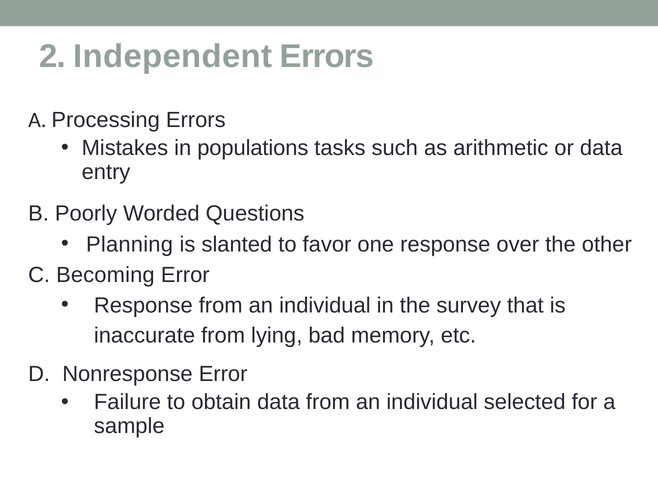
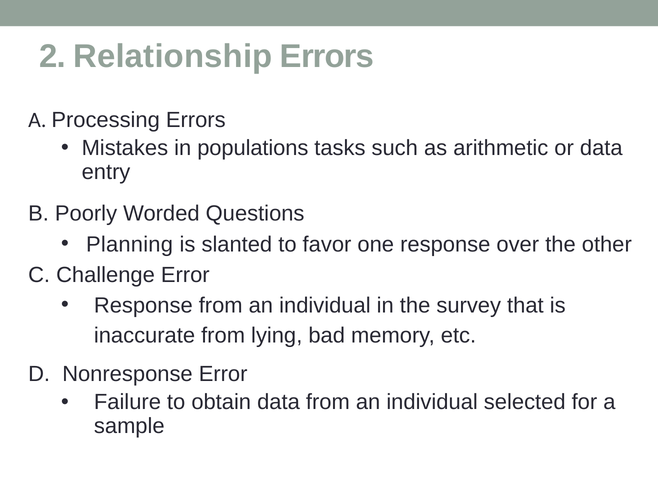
Independent: Independent -> Relationship (173, 57)
Becoming: Becoming -> Challenge (105, 275)
